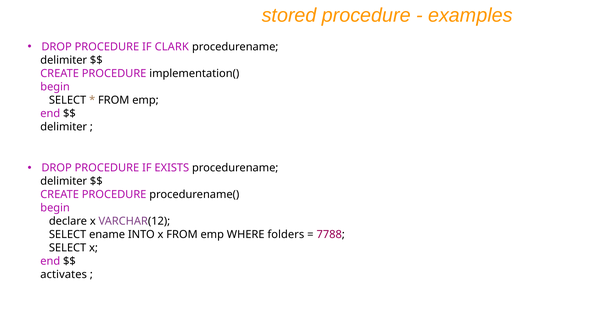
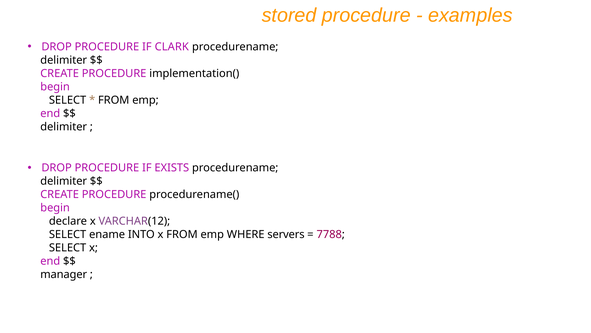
folders: folders -> servers (286, 234)
activates: activates -> manager (64, 274)
